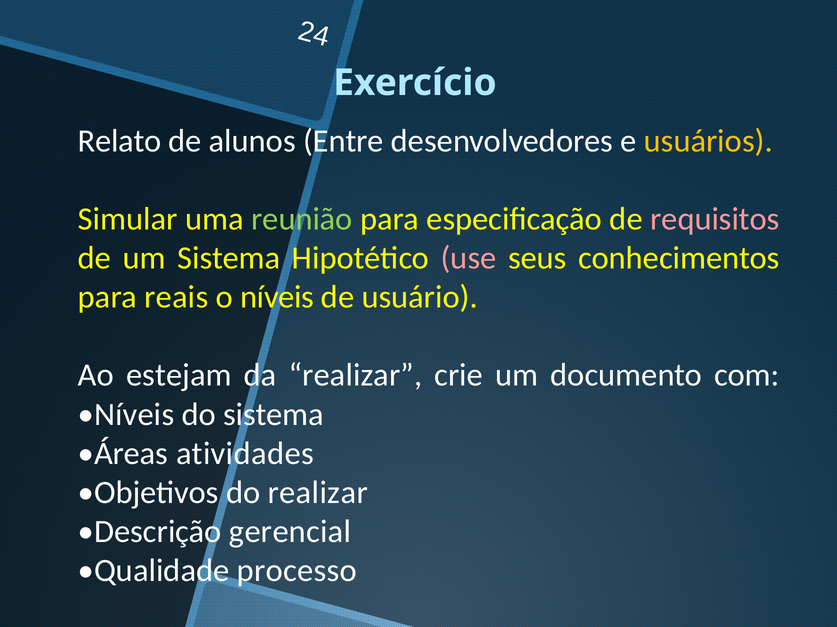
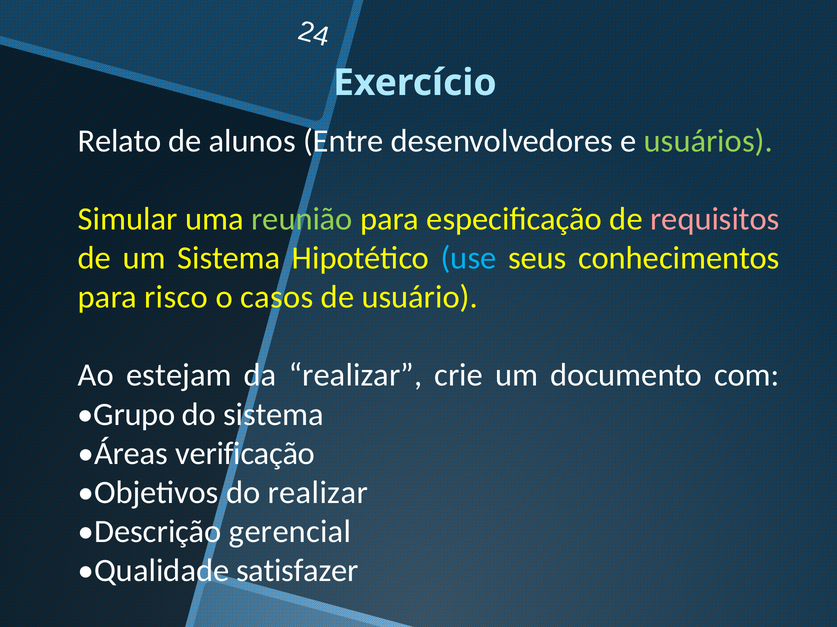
usuários colour: yellow -> light green (708, 141)
use colour: pink -> light blue (469, 258)
reais: reais -> risco (176, 298)
o níveis: níveis -> casos (277, 298)
Níveis: Níveis -> Grupo (126, 415)
atividades: atividades -> verificação (245, 454)
processo: processo -> satisfazer (297, 571)
